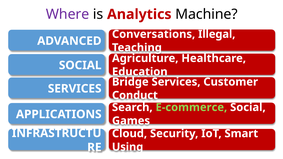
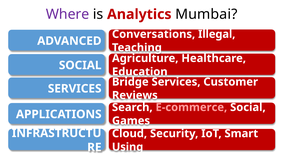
Machine: Machine -> Mumbai (206, 14)
Conduct: Conduct -> Reviews (135, 95)
E-commerce colour: light green -> pink (191, 107)
